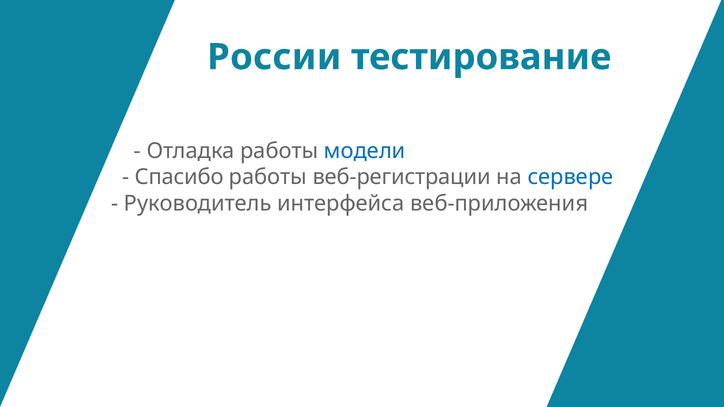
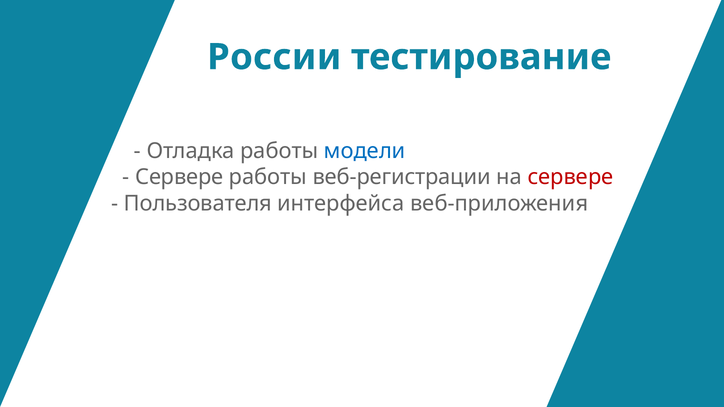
Спасибо: Спасибо -> Сервере (179, 177)
сервере colour: blue -> red (570, 177)
Руководитель: Руководитель -> Пользователя (198, 204)
